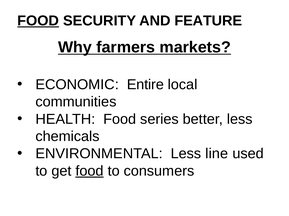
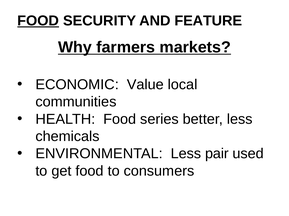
Entire: Entire -> Value (145, 85)
line: line -> pair (217, 154)
food underline: present -> none (90, 172)
